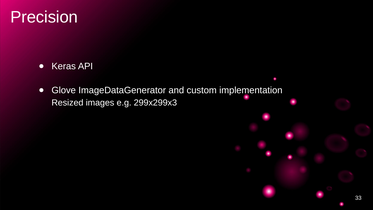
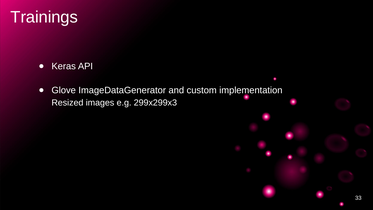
Precision: Precision -> Trainings (44, 17)
